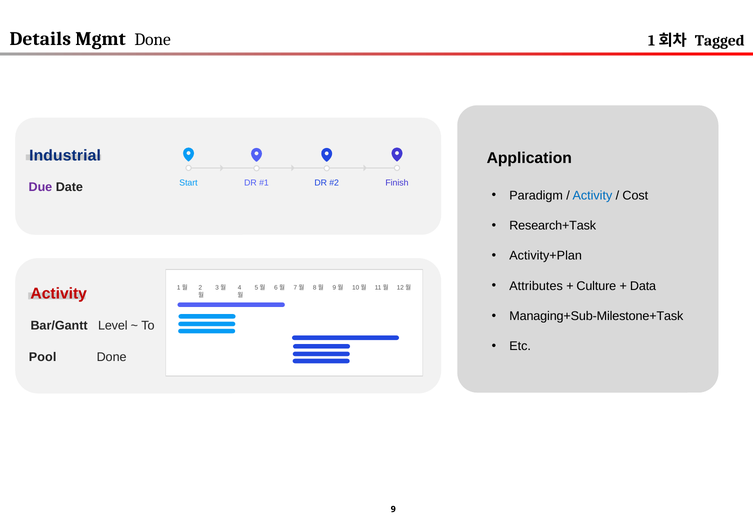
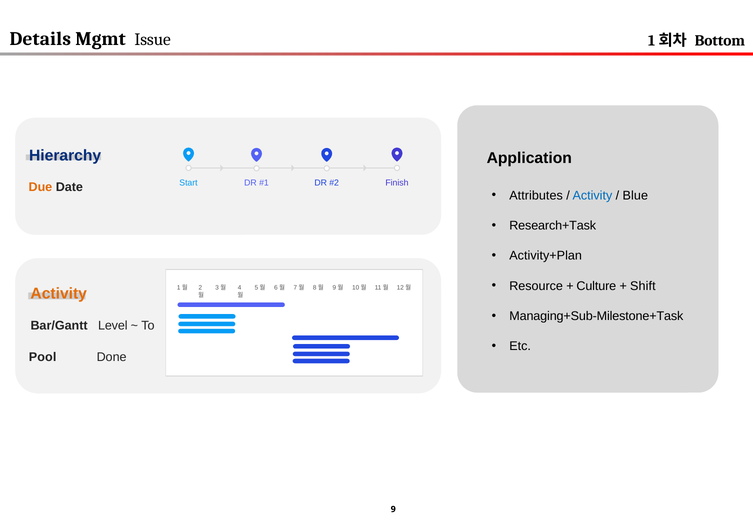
Mgmt Done: Done -> Issue (153, 39)
Tagged: Tagged -> Bottom (720, 41)
Industrial: Industrial -> Hierarchy (65, 156)
Due colour: purple -> orange (40, 187)
Paradigm: Paradigm -> Attributes (536, 196)
Cost: Cost -> Blue (635, 196)
Attributes: Attributes -> Resource (536, 286)
Data: Data -> Shift (643, 286)
Activity colour: red -> orange (59, 294)
